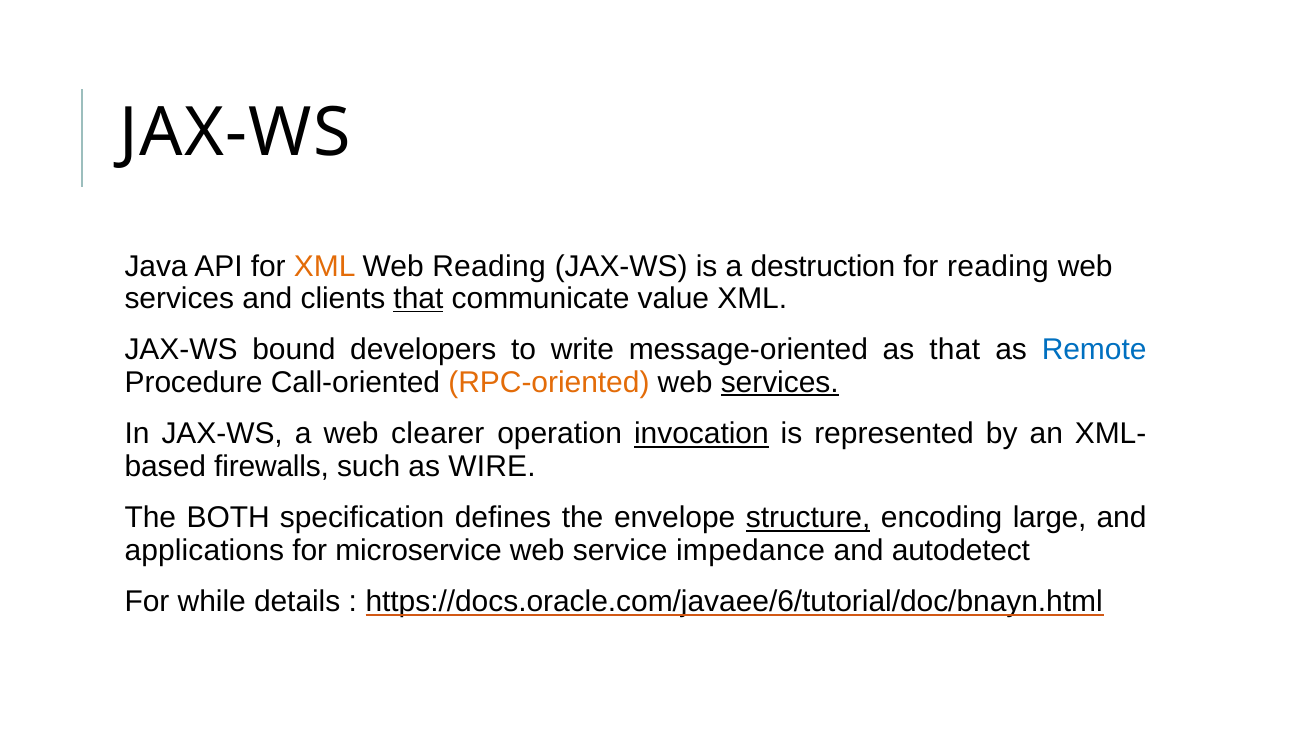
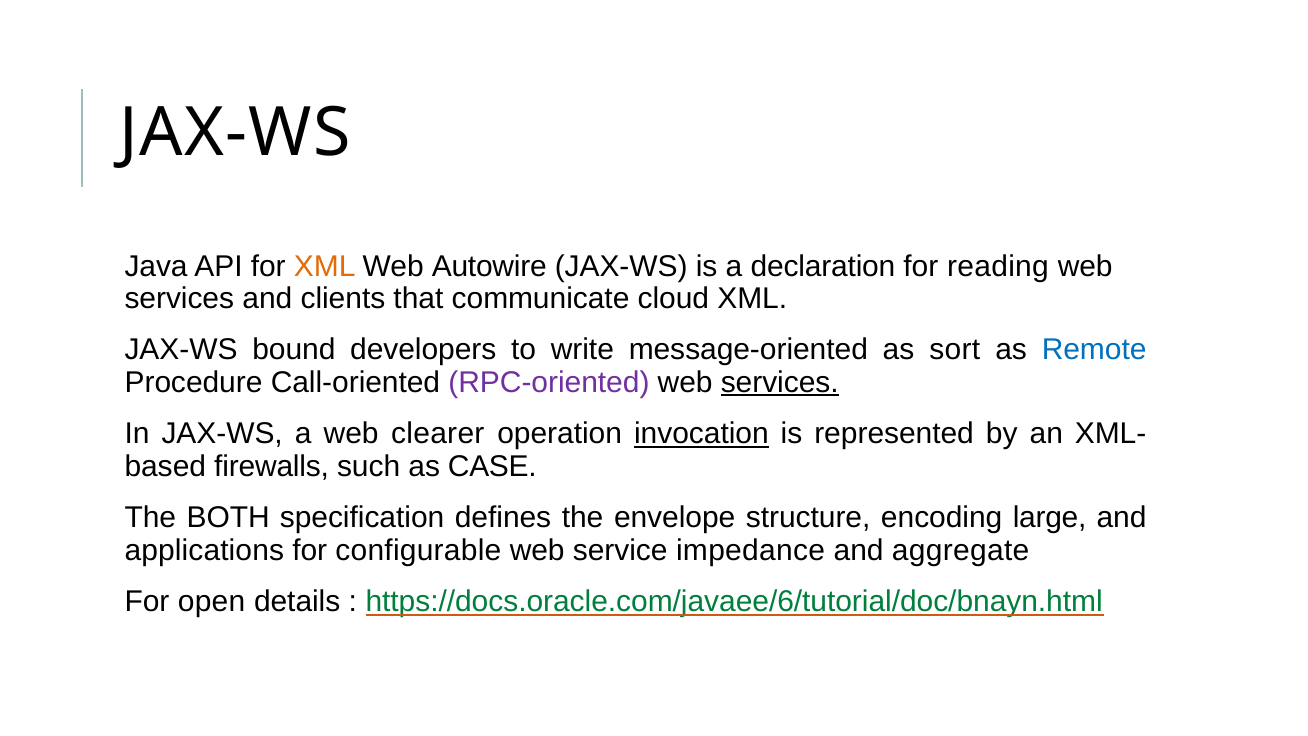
Web Reading: Reading -> Autowire (489, 266)
destruction: destruction -> declaration (823, 266)
that underline: present -> none (418, 299)
value: value -> cloud (673, 299)
as that: that -> sort (955, 350)
RPC-oriented colour: orange -> purple (549, 382)
WIRE: WIRE -> CASE (492, 466)
structure underline: present -> none (808, 518)
microservice: microservice -> configurable (418, 550)
autodetect: autodetect -> aggregate (961, 550)
while: while -> open (212, 601)
https://docs.oracle.com/javaee/6/tutorial/doc/bnayn.html colour: black -> green (734, 601)
